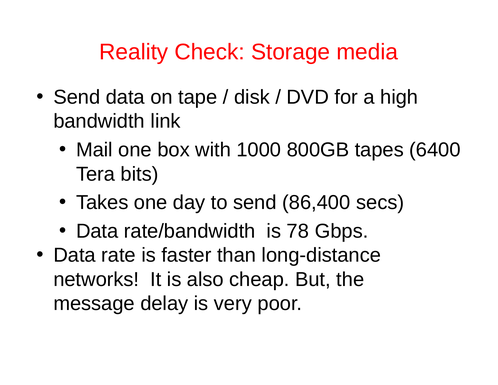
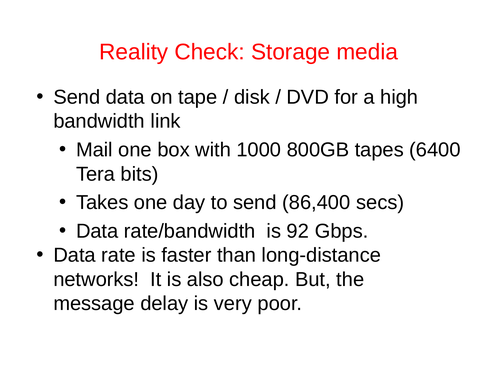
78: 78 -> 92 (298, 231)
